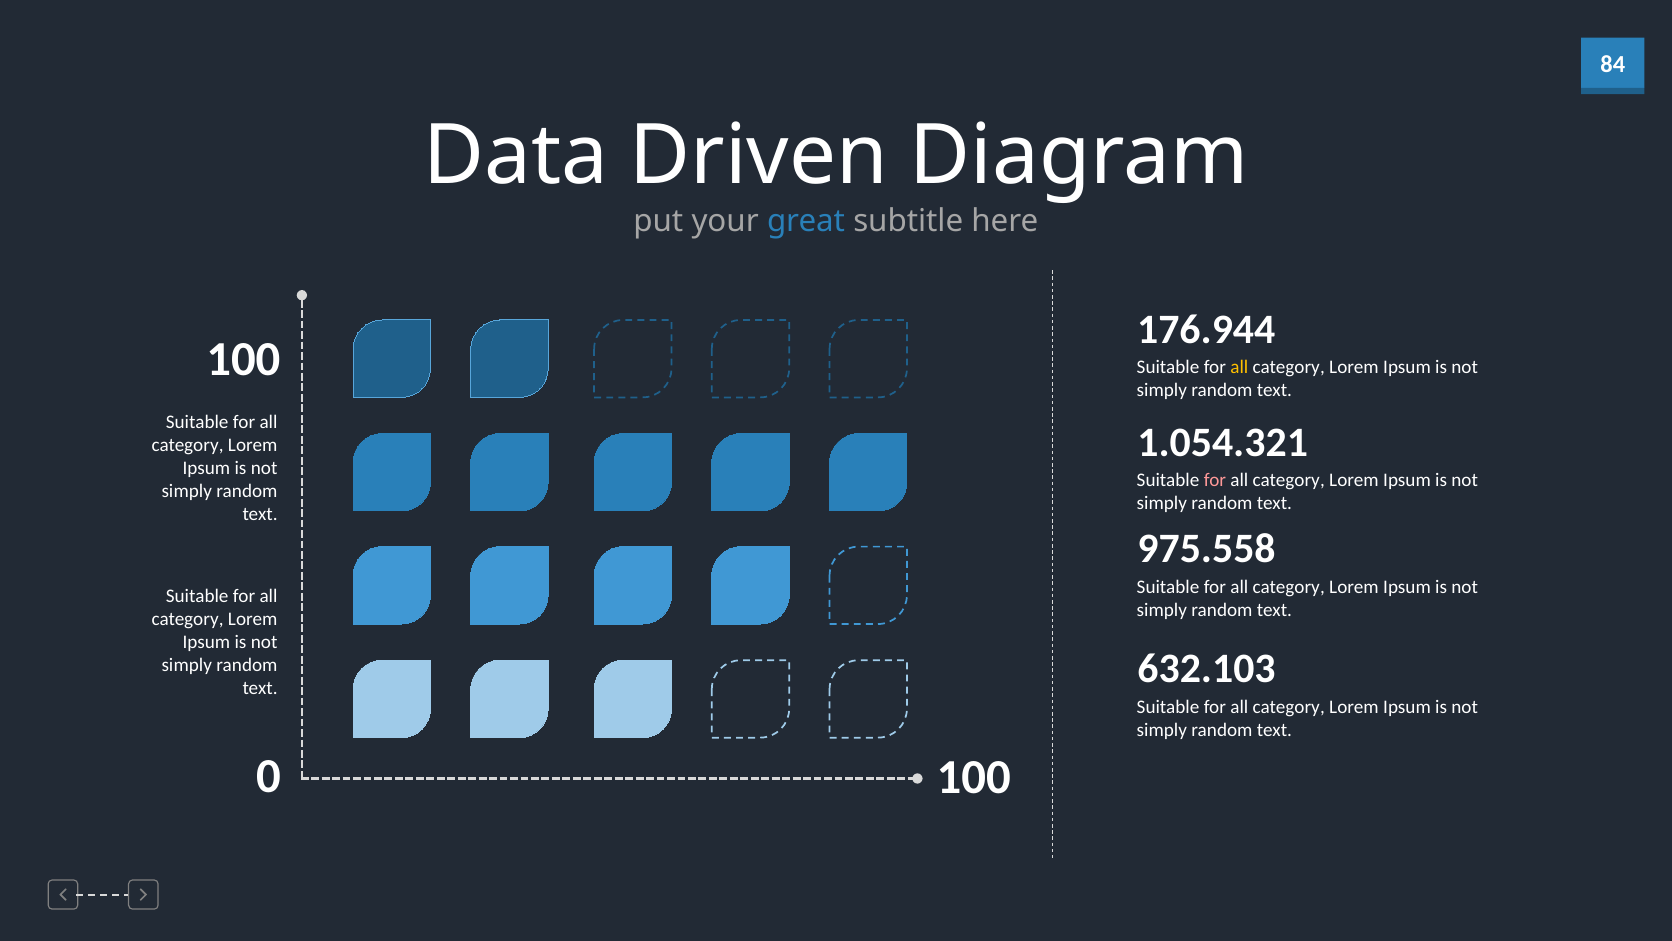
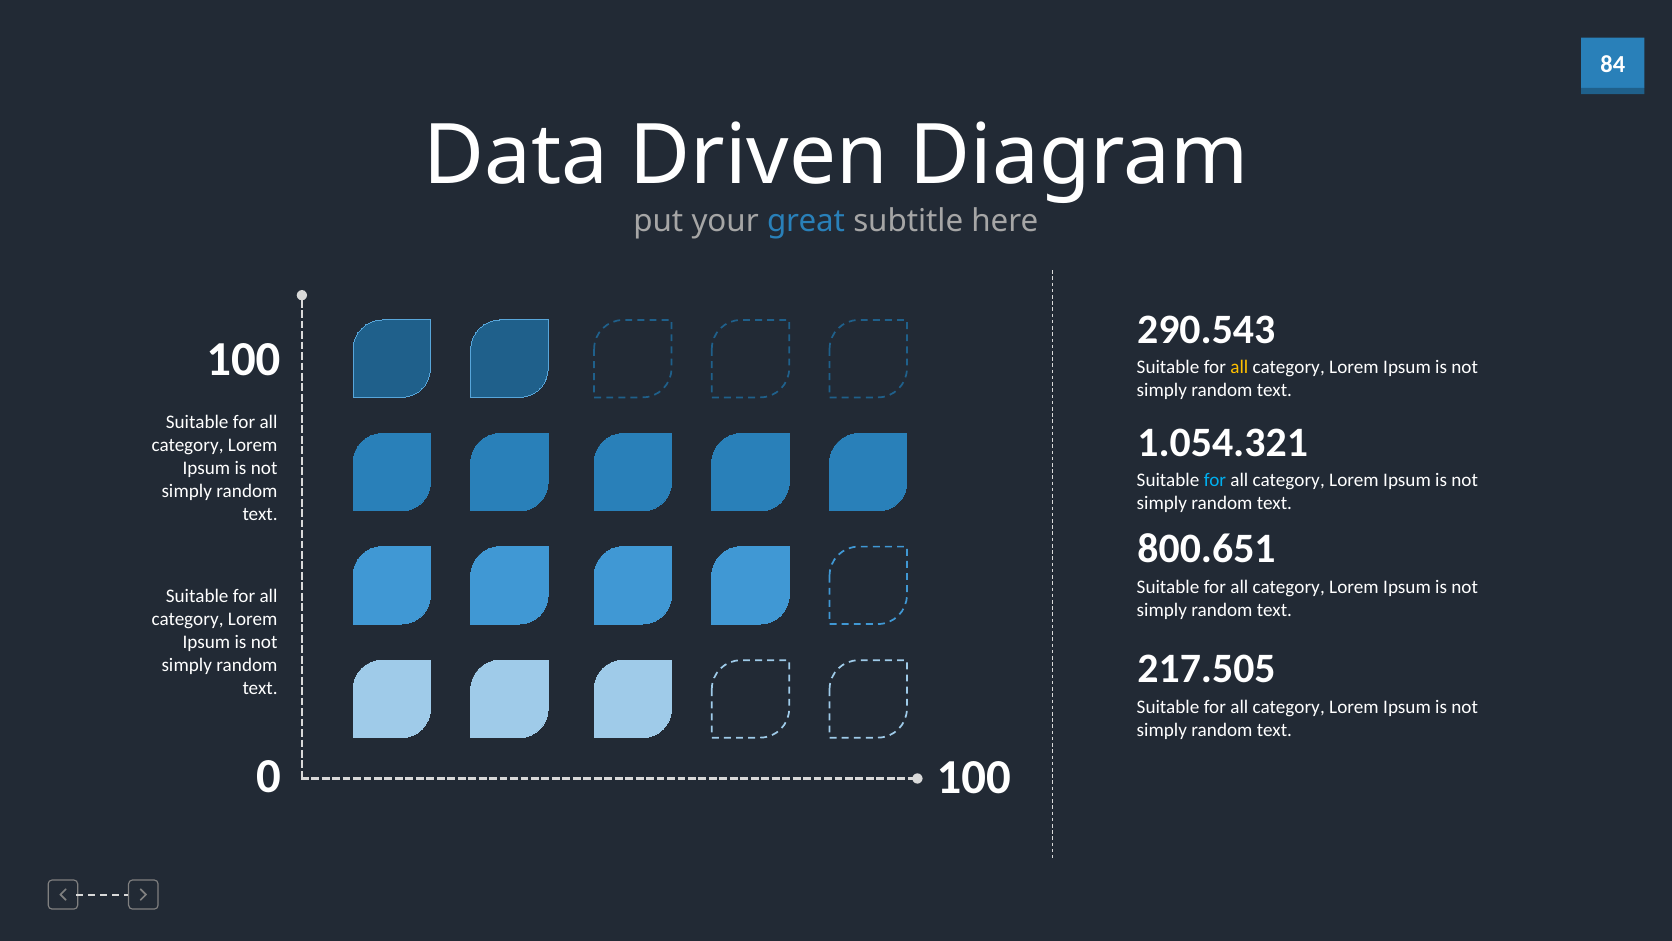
176.944: 176.944 -> 290.543 (1206, 329)
for colour: pink -> light blue (1215, 480)
975.558: 975.558 -> 800.651 (1207, 549)
632.103: 632.103 -> 217.505 (1207, 669)
